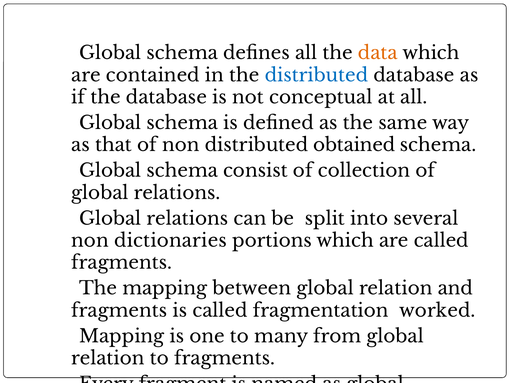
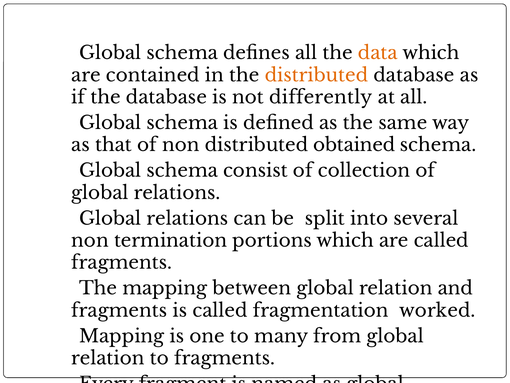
distributed colour: blue -> orange (316, 75)
conceptual: conceptual -> differently (321, 97)
dictionaries: dictionaries -> termination (171, 240)
